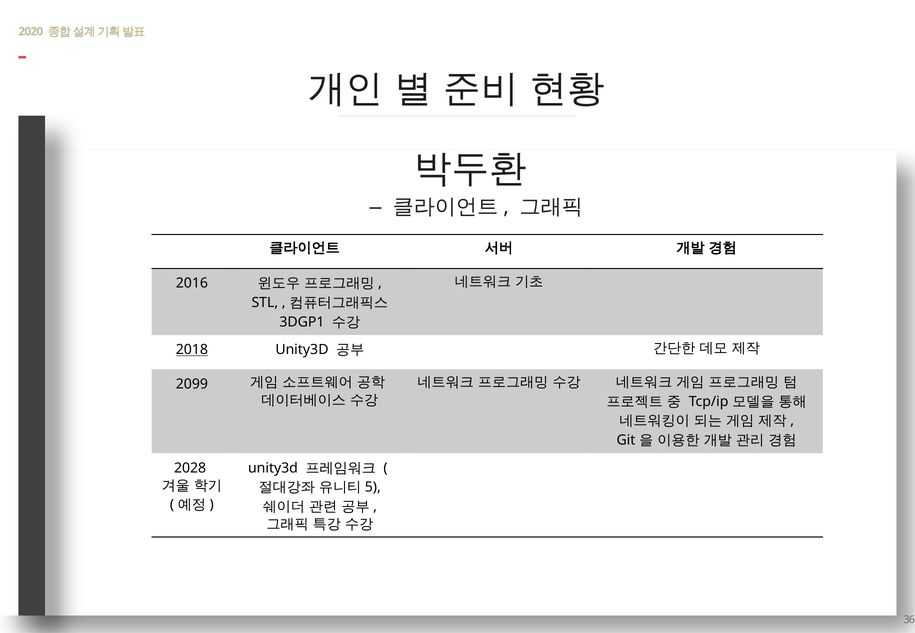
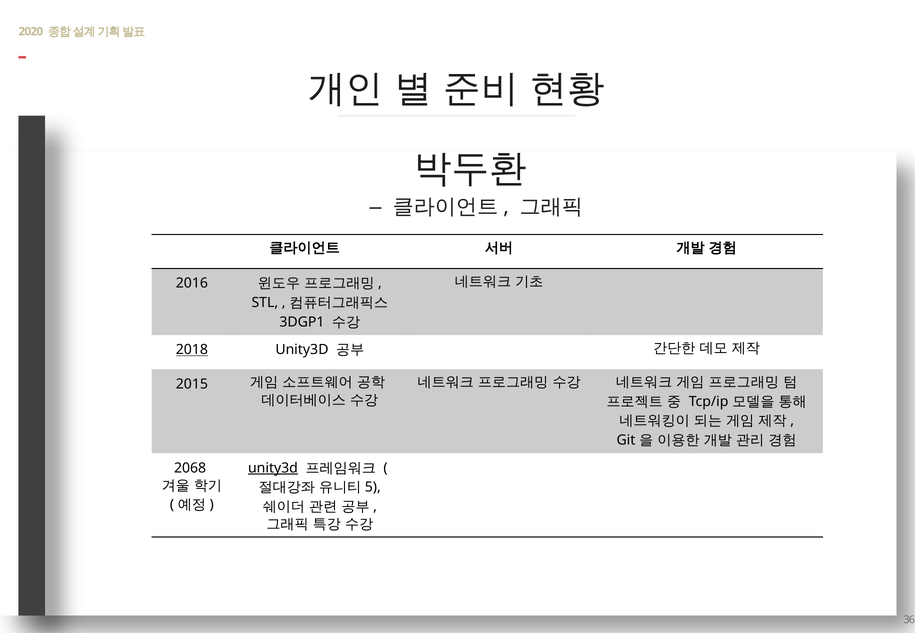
2099: 2099 -> 2015 (192, 384)
2028: 2028 -> 2068 (190, 468)
unity3d underline: none -> present (273, 468)
